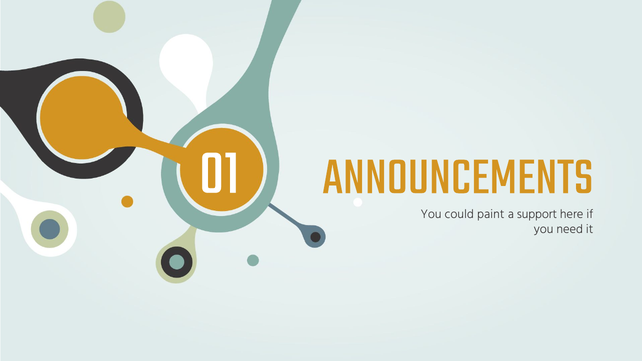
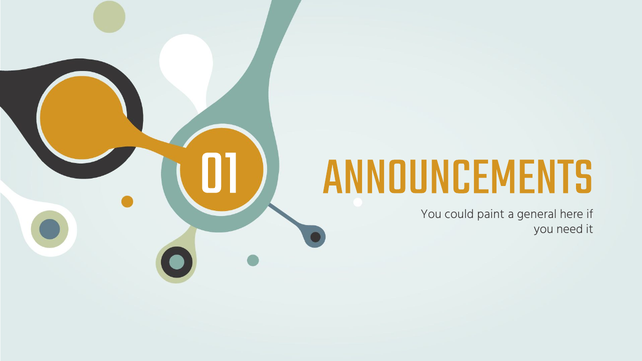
support: support -> general (537, 214)
